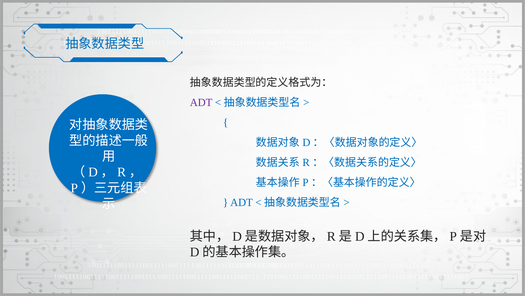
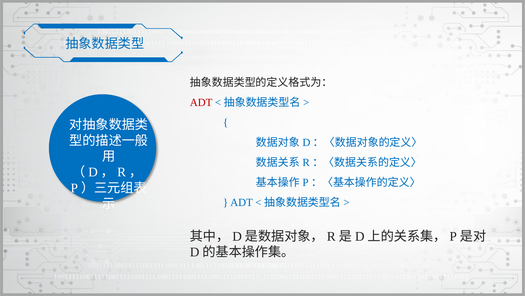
ADT colour: purple -> red (201, 102)
